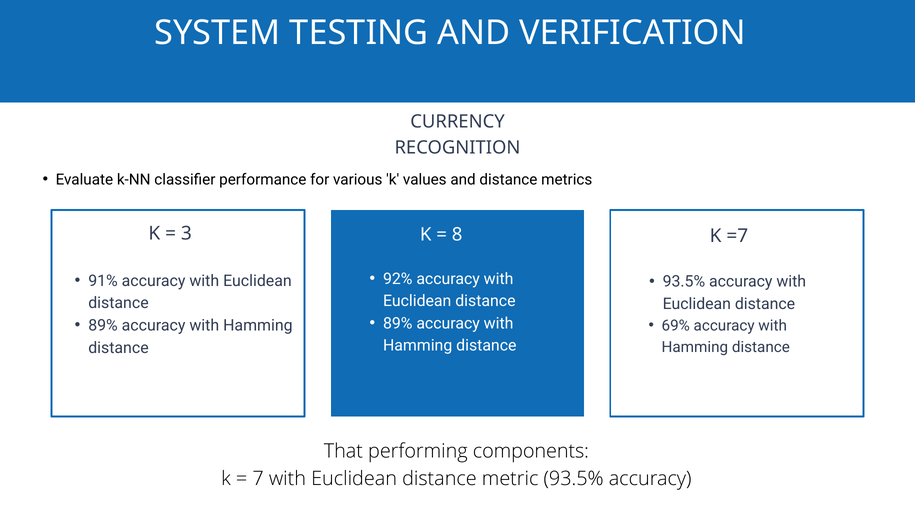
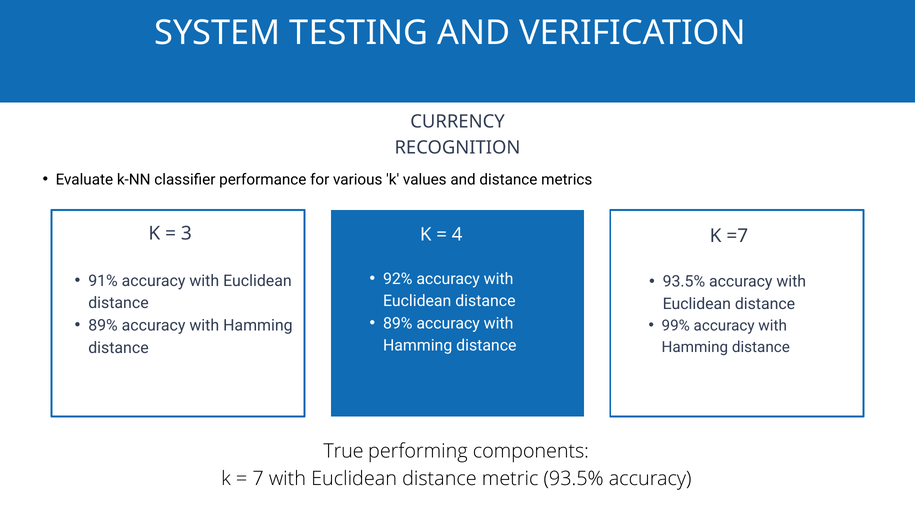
8: 8 -> 4 (457, 235)
69%: 69% -> 99% (676, 325)
That: That -> True (343, 451)
